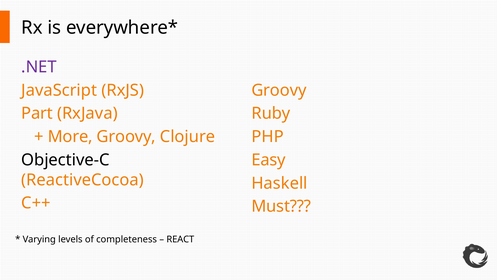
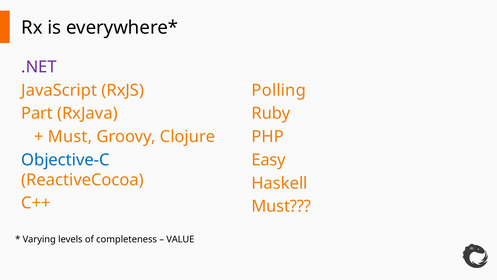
Groovy: Groovy -> Polling (279, 90)
More: More -> Must (70, 137)
Objective-C colour: black -> blue (65, 160)
REACT: REACT -> VALUE (180, 239)
